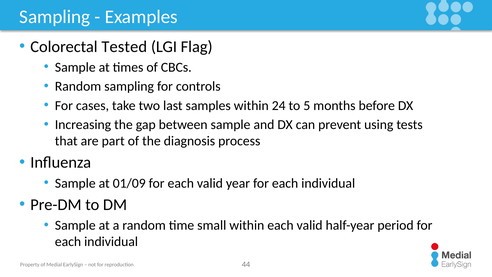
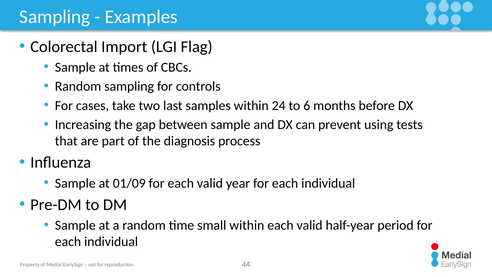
Tested: Tested -> Import (124, 47)
5: 5 -> 6 (307, 105)
